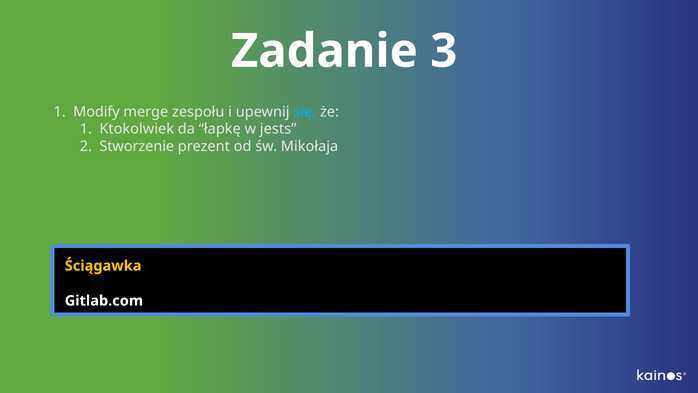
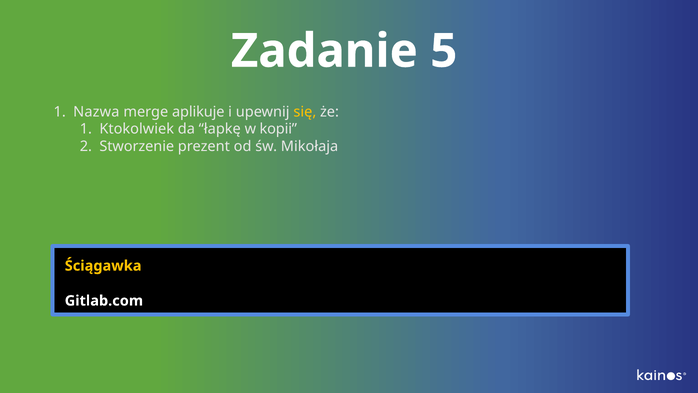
3: 3 -> 5 (444, 51)
Modify: Modify -> Nazwa (96, 112)
zespołu: zespołu -> aplikuje (198, 112)
się colour: light blue -> yellow (305, 112)
jests: jests -> kopii (278, 129)
